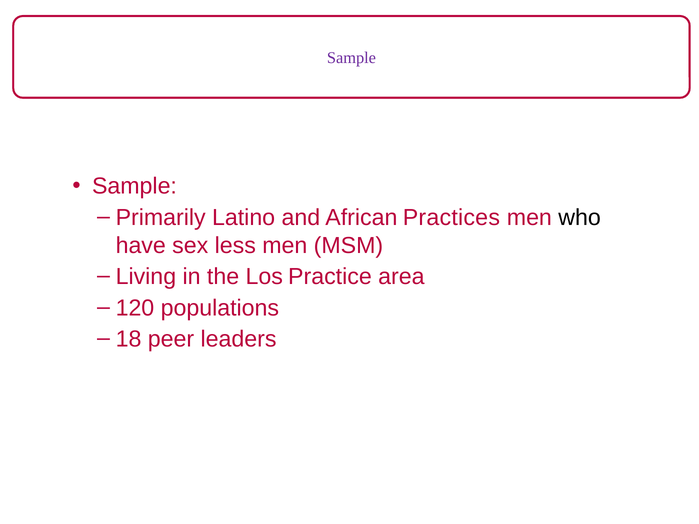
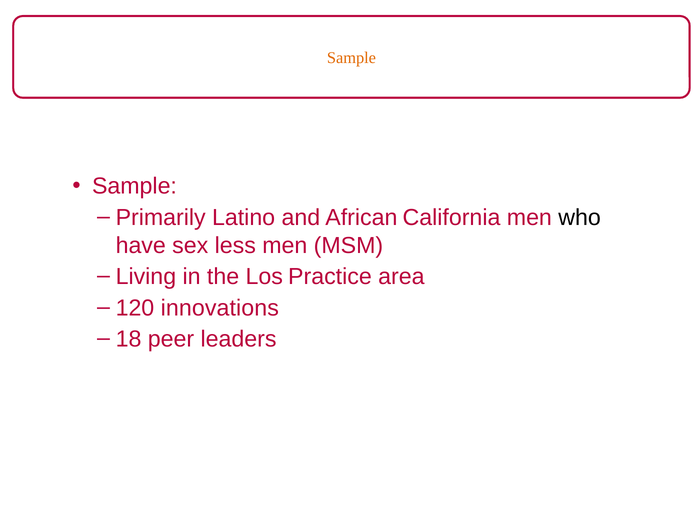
Sample colour: purple -> orange (351, 58)
Practices: Practices -> California (451, 218)
populations: populations -> innovations (220, 308)
